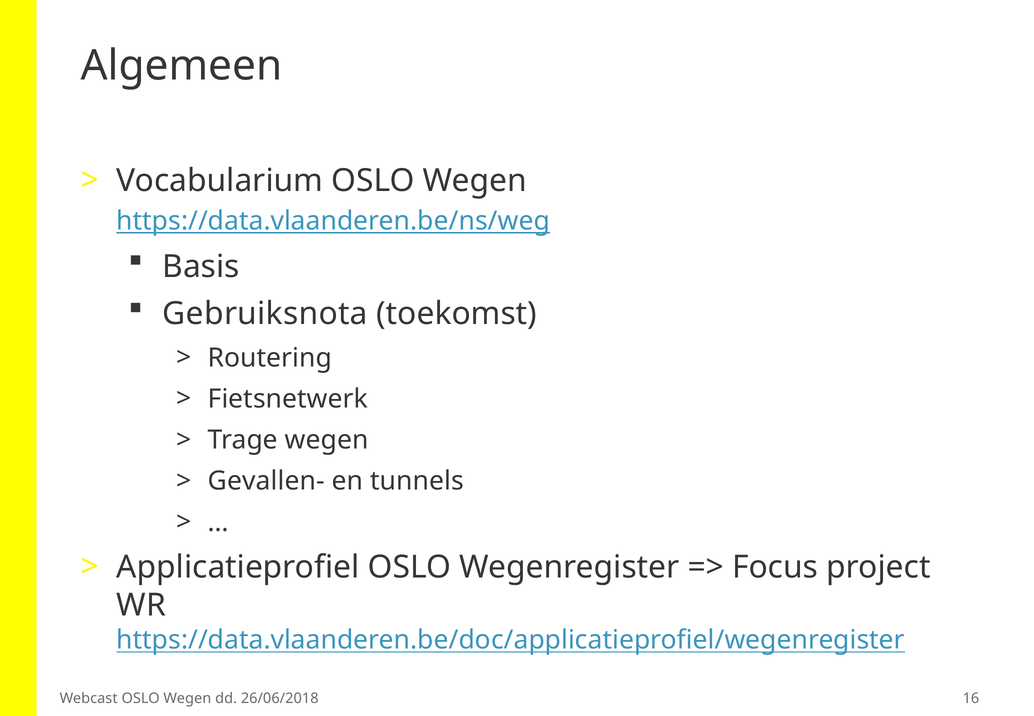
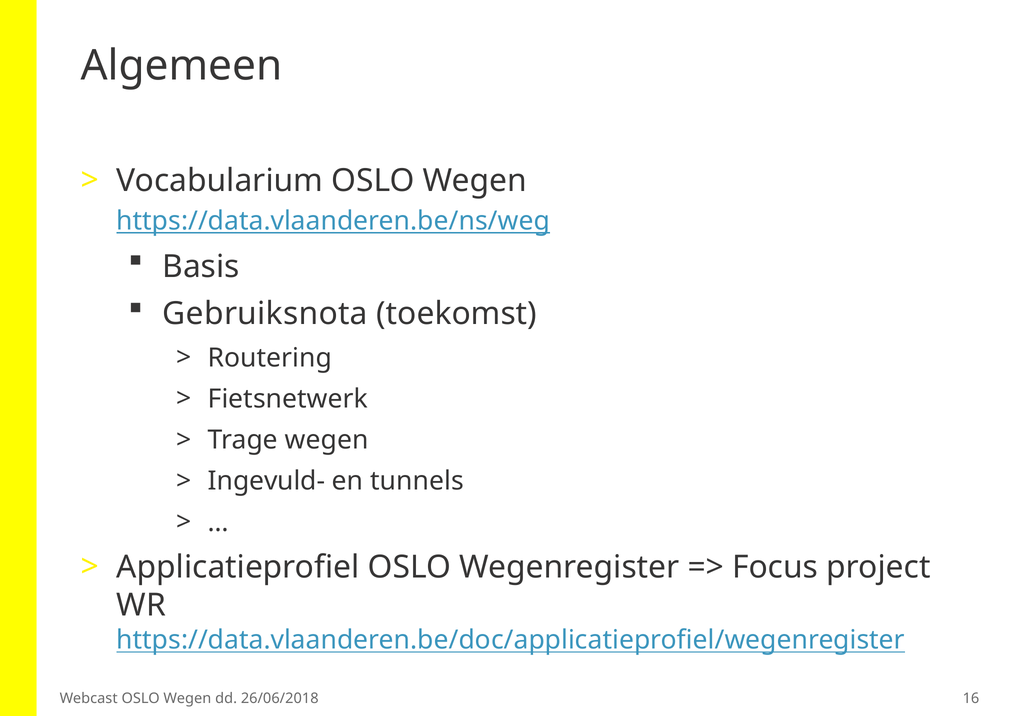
Gevallen-: Gevallen- -> Ingevuld- (267, 481)
